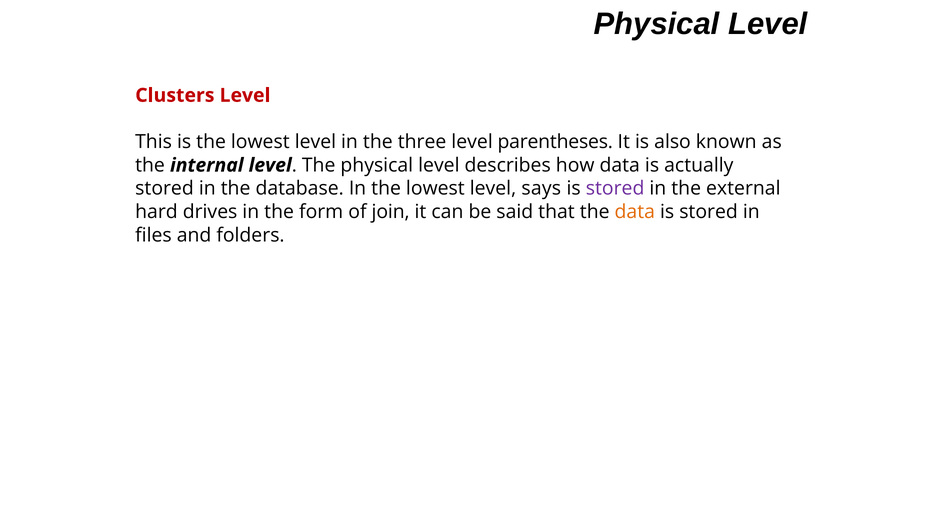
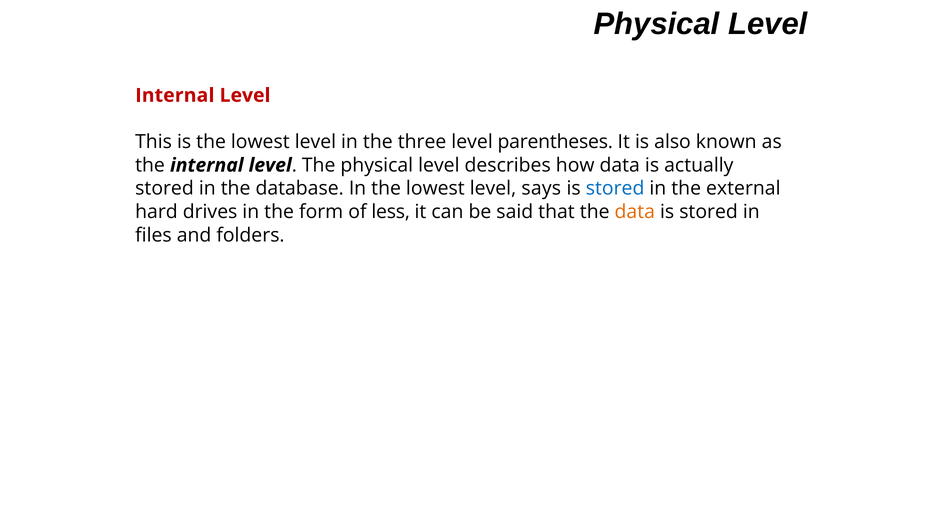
Clusters: Clusters -> Internal (175, 95)
stored colour: purple -> blue (615, 188)
join: join -> less (391, 212)
